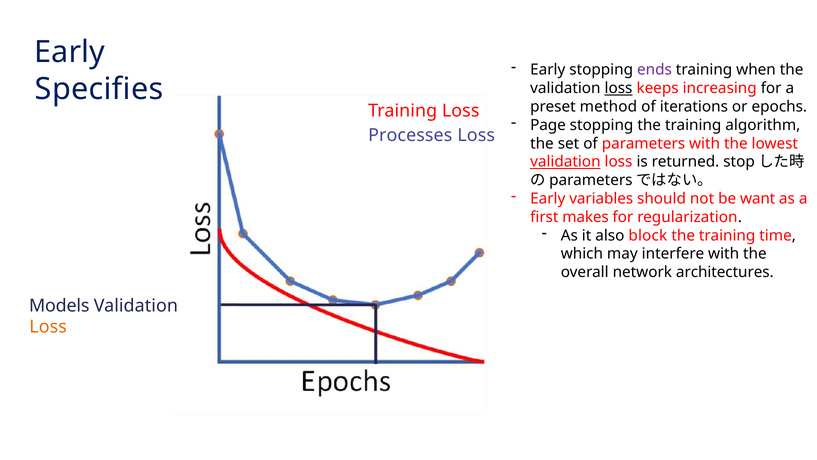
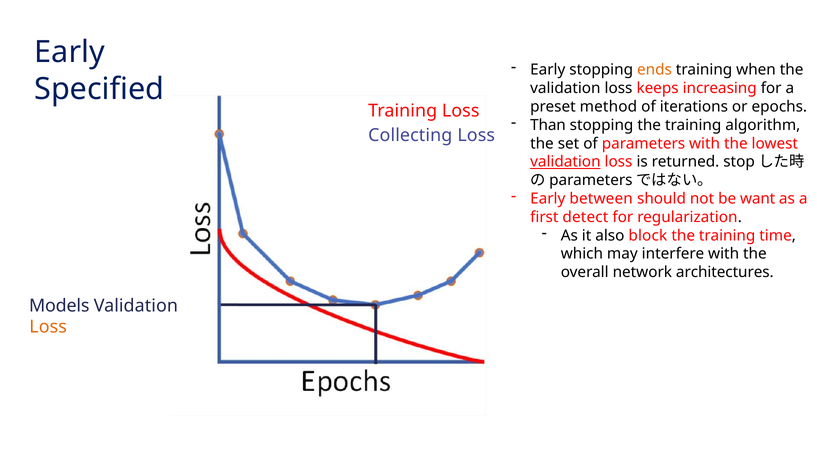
ends colour: purple -> orange (654, 70)
Specifies: Specifies -> Specified (99, 89)
loss underline: present -> none (619, 88)
Page: Page -> Than (548, 125)
Processes: Processes -> Collecting (410, 135)
variables: variables -> between (601, 198)
makes: makes -> detect (585, 217)
